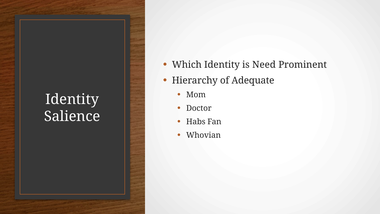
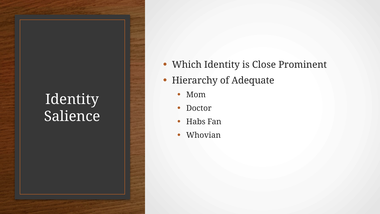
Need: Need -> Close (264, 65)
